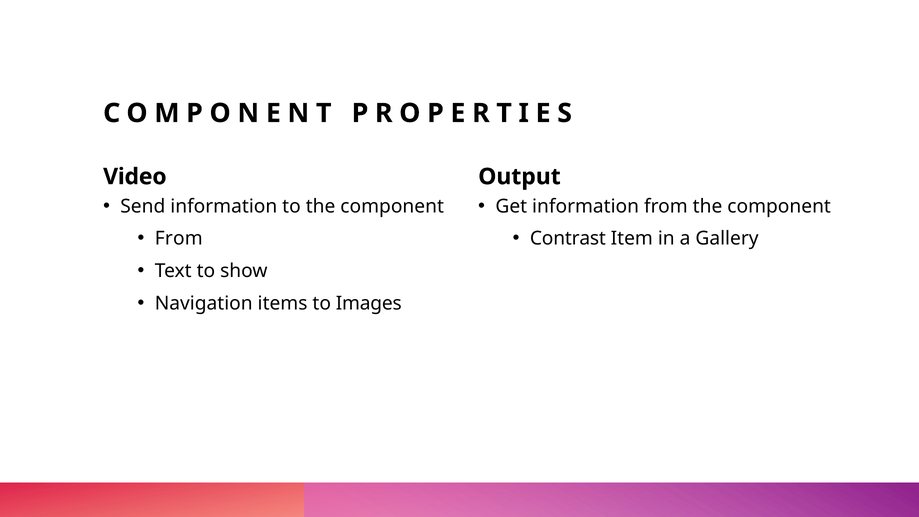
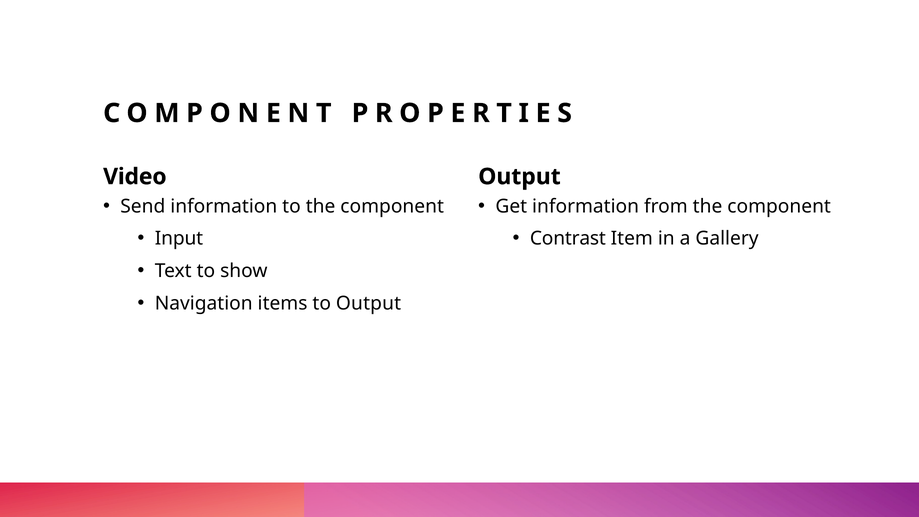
From: From -> Input (179, 239)
to Images: Images -> Output (369, 303)
